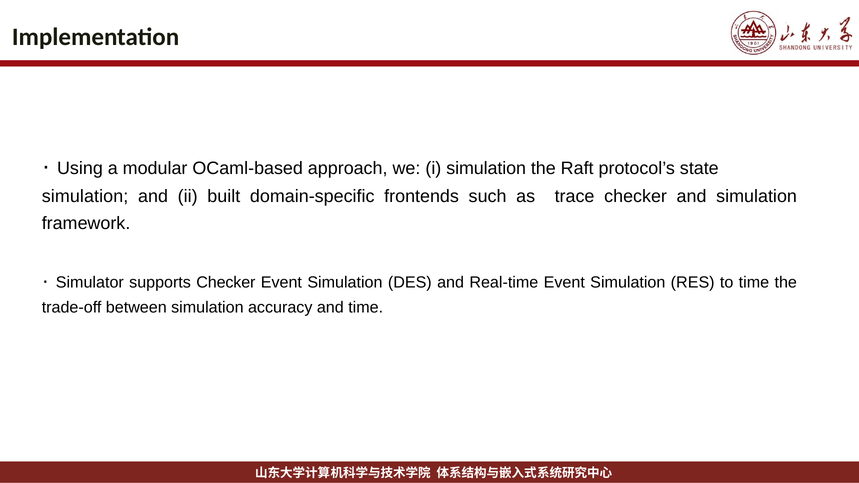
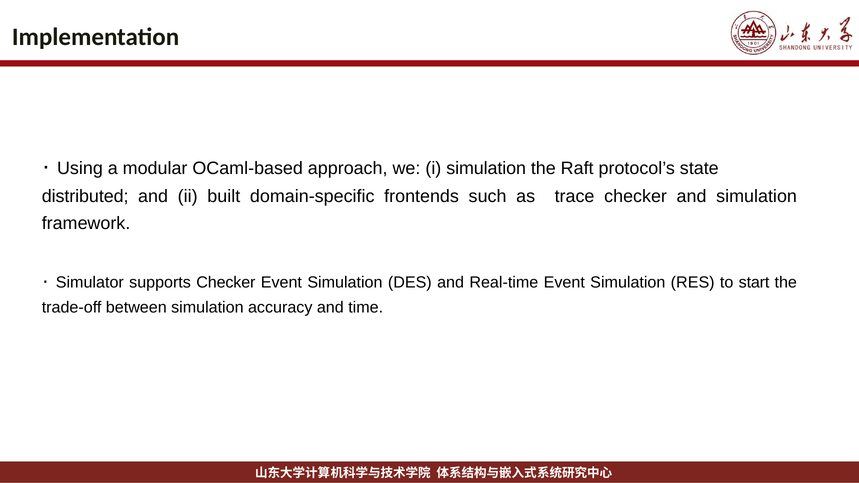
simulation: simulation -> distributed (85, 197)
to time: time -> start (754, 282)
